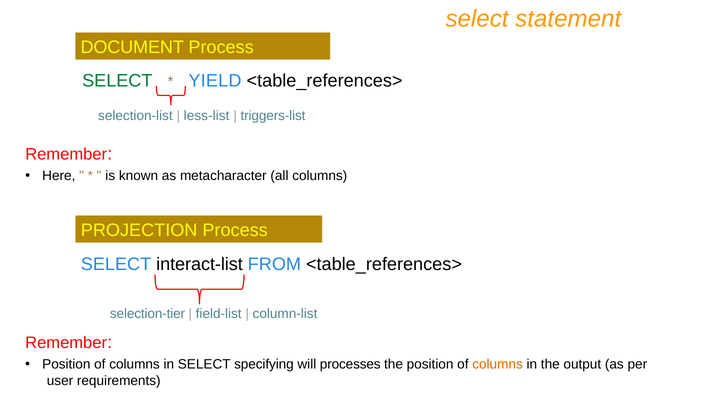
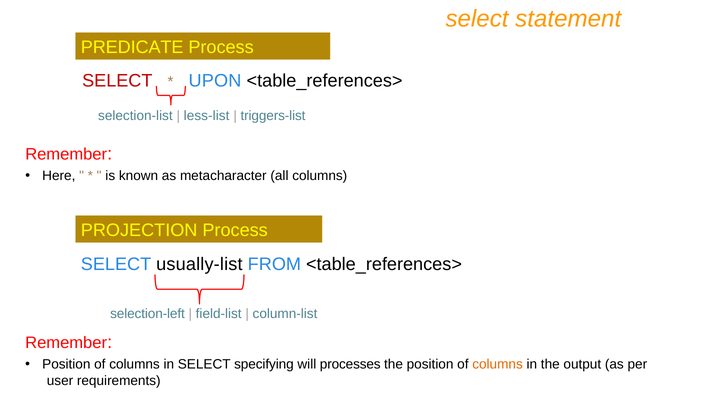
DOCUMENT: DOCUMENT -> PREDICATE (132, 47)
SELECT colour: green -> red (117, 81)
YIELD: YIELD -> UPON (215, 81)
interact-list: interact-list -> usually-list (199, 265)
selection-tier: selection-tier -> selection-left (148, 314)
